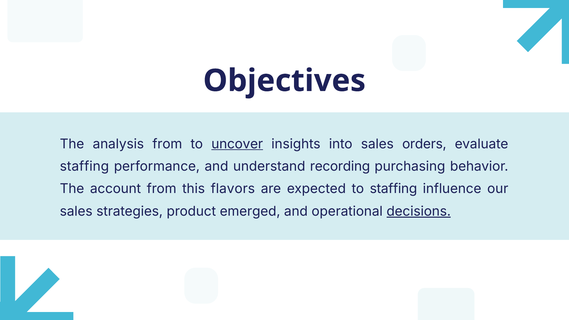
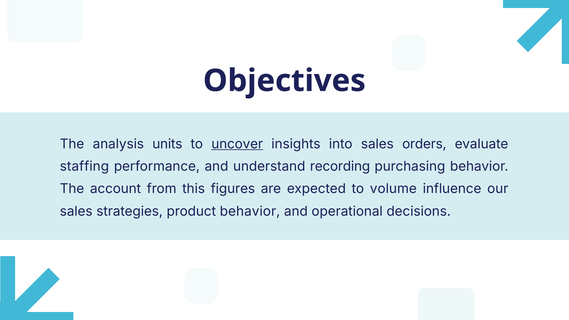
analysis from: from -> units (167, 144)
flavors: flavors -> figures (233, 189)
to staffing: staffing -> volume (393, 189)
product emerged: emerged -> behavior (250, 211)
decisions underline: present -> none (419, 211)
